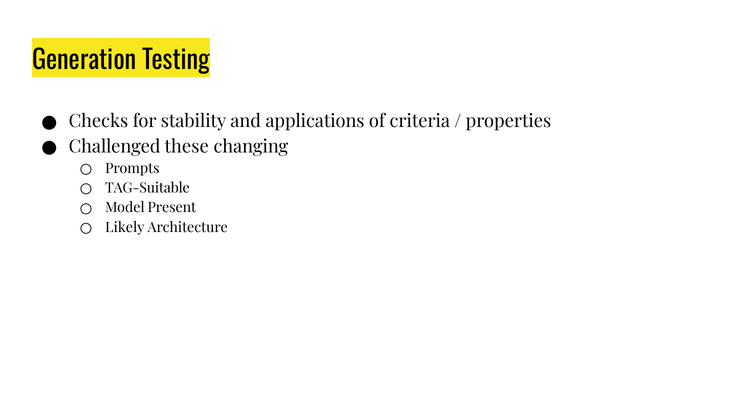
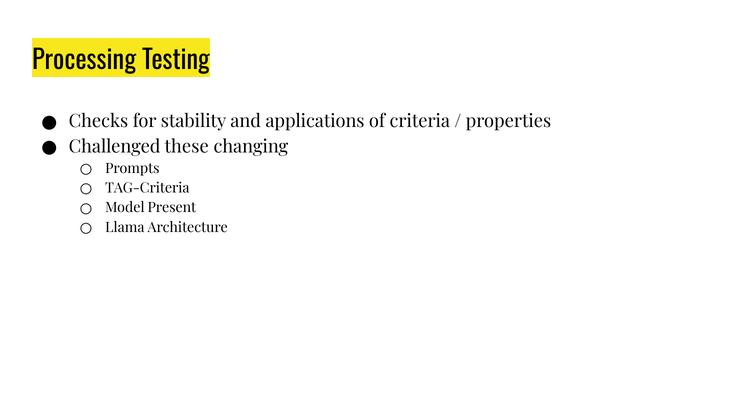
Generation: Generation -> Processing (84, 60)
TAG-Suitable: TAG-Suitable -> TAG-Criteria (147, 188)
Likely: Likely -> Llama (125, 227)
